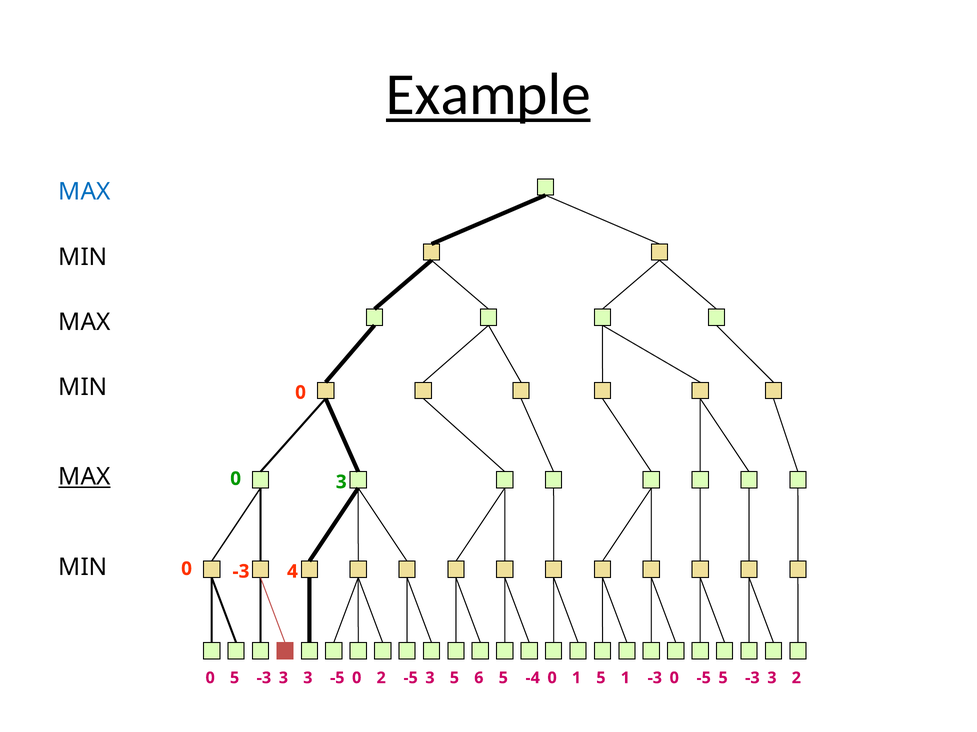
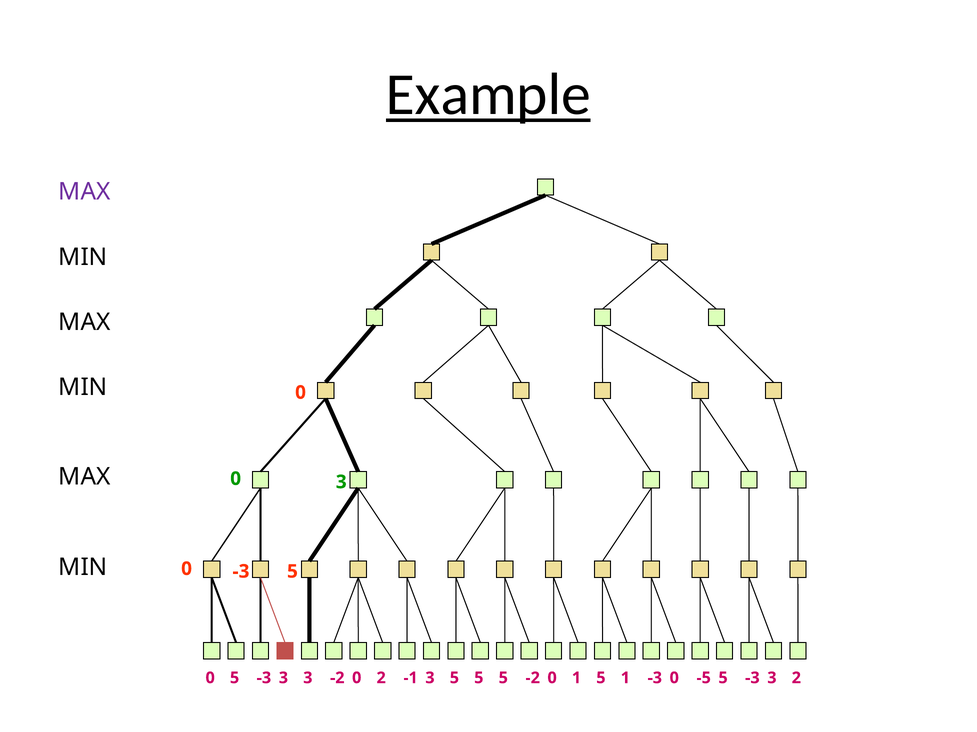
MAX colour: blue -> purple (84, 192)
MAX underline: present -> none (84, 477)
0 -3 4: 4 -> 5 (292, 572)
-5: -5 -> -2 (337, 679)
-5: -5 -> -1 (411, 679)
5 -3 6: 6 -> 5 (479, 679)
-4: -4 -> -2 (533, 679)
